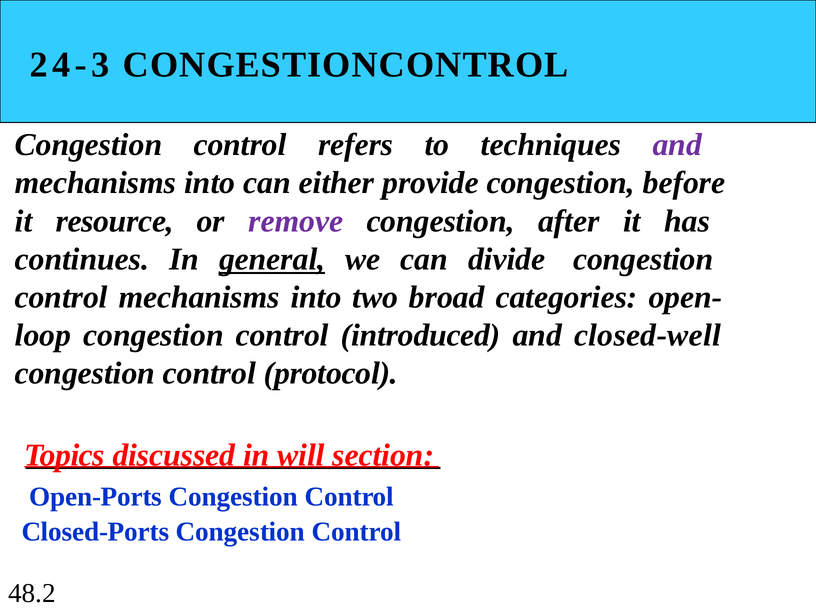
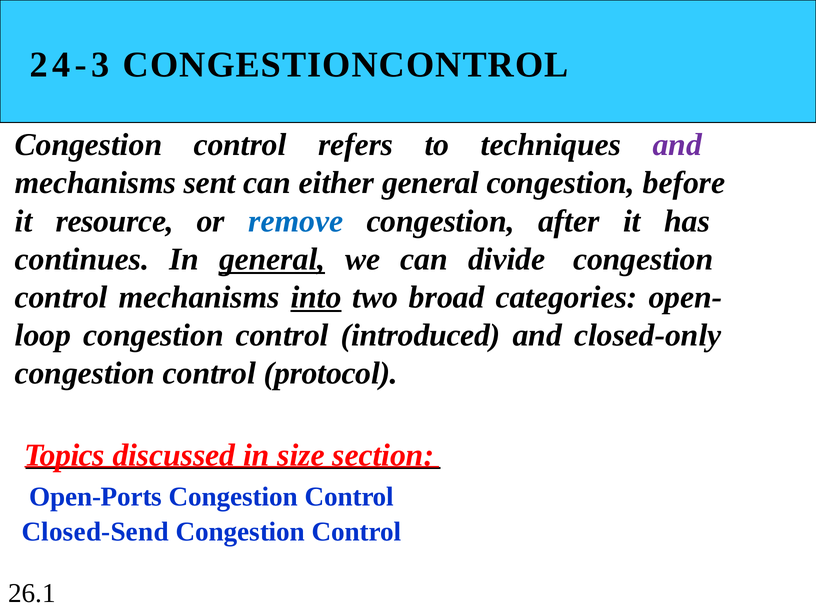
into: into -> sent (210, 183)
either provide: provide -> general (431, 183)
remove colour: purple -> blue (296, 221)
into underline: none -> present (316, 297)
closed-well: closed-well -> closed-only (648, 335)
will: will -> size (301, 455)
Closed-Ports: Closed-Ports -> Closed-Send (95, 532)
48.2: 48.2 -> 26.1 (32, 593)
